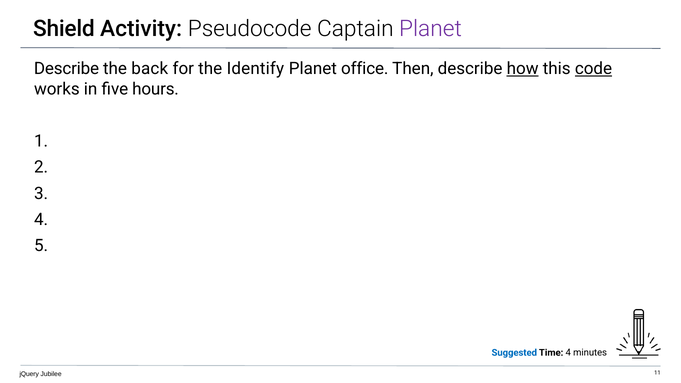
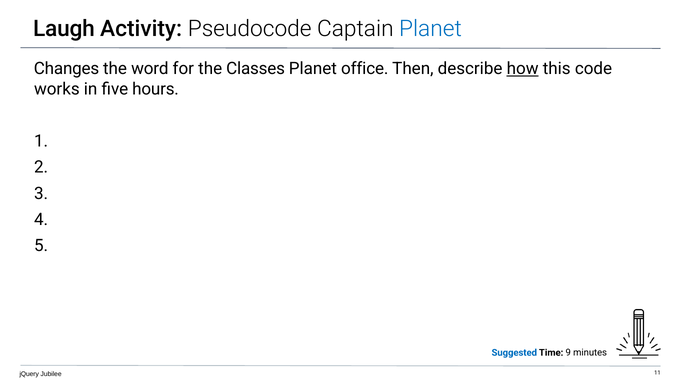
Shield: Shield -> Laugh (64, 29)
Planet colour: purple -> blue (430, 29)
Describe: Describe -> Changes (67, 69)
back: back -> word (150, 69)
Identify: Identify -> Classes (256, 69)
code underline: present -> none (593, 69)
Time 4: 4 -> 9 (568, 353)
